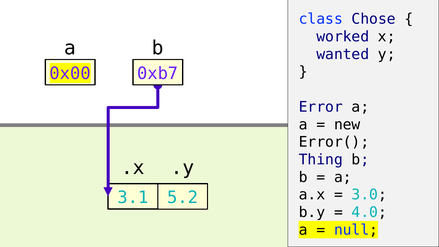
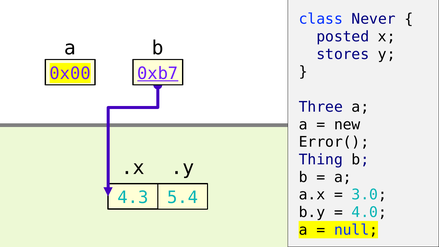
Chose: Chose -> Never (374, 19)
worked: worked -> posted (343, 37)
wanted: wanted -> stores (343, 54)
0xb7 underline: none -> present (158, 73)
Error: Error -> Three (321, 107)
3.1: 3.1 -> 4.3 (133, 198)
5.2: 5.2 -> 5.4 (183, 198)
